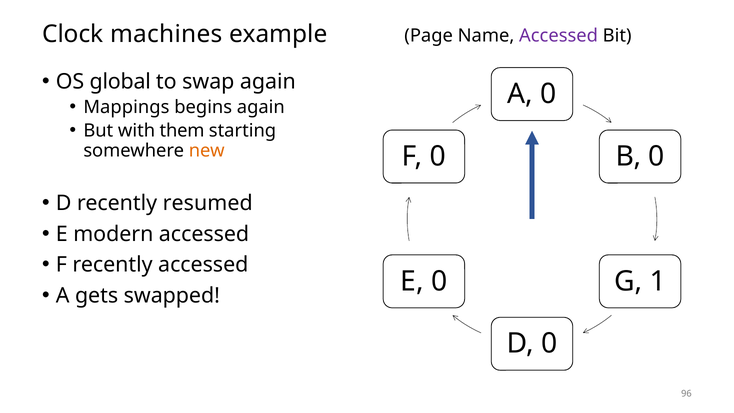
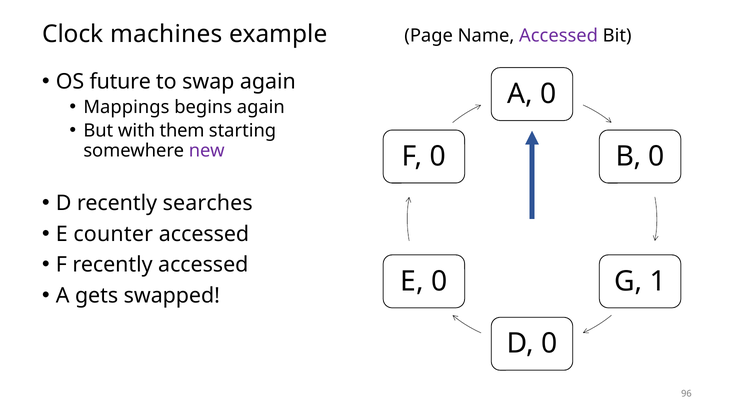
global: global -> future (120, 82)
new colour: orange -> purple (207, 150)
resumed: resumed -> searches (208, 203)
modern: modern -> counter (113, 234)
